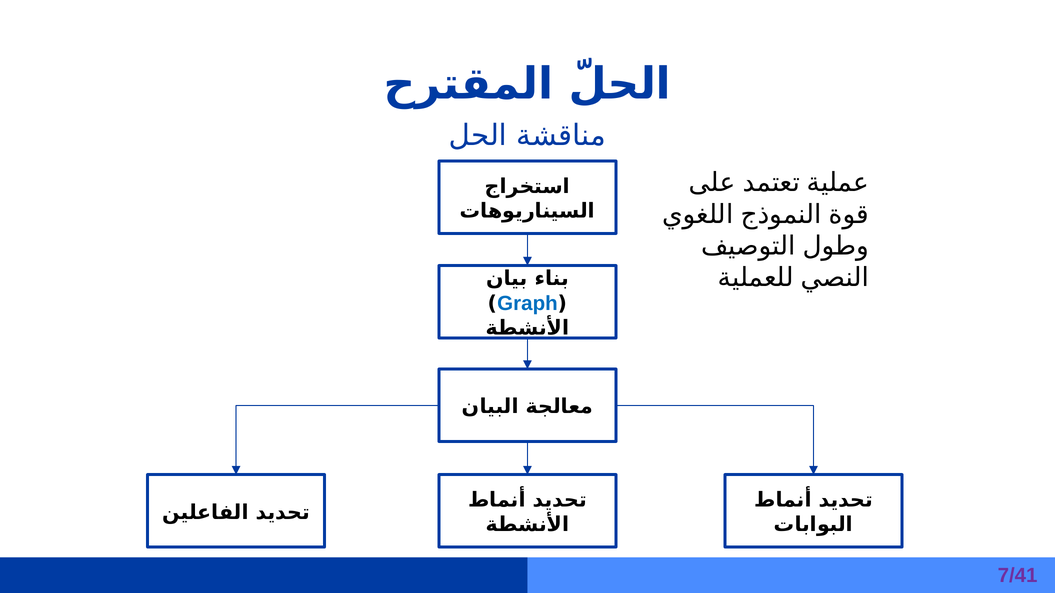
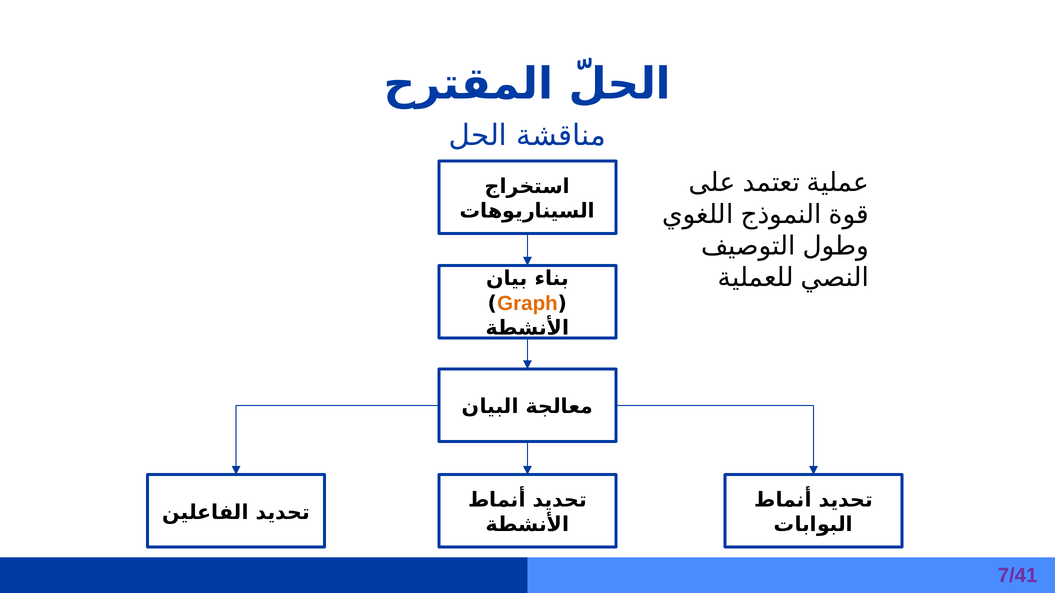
Graph colour: blue -> orange (527, 303)
